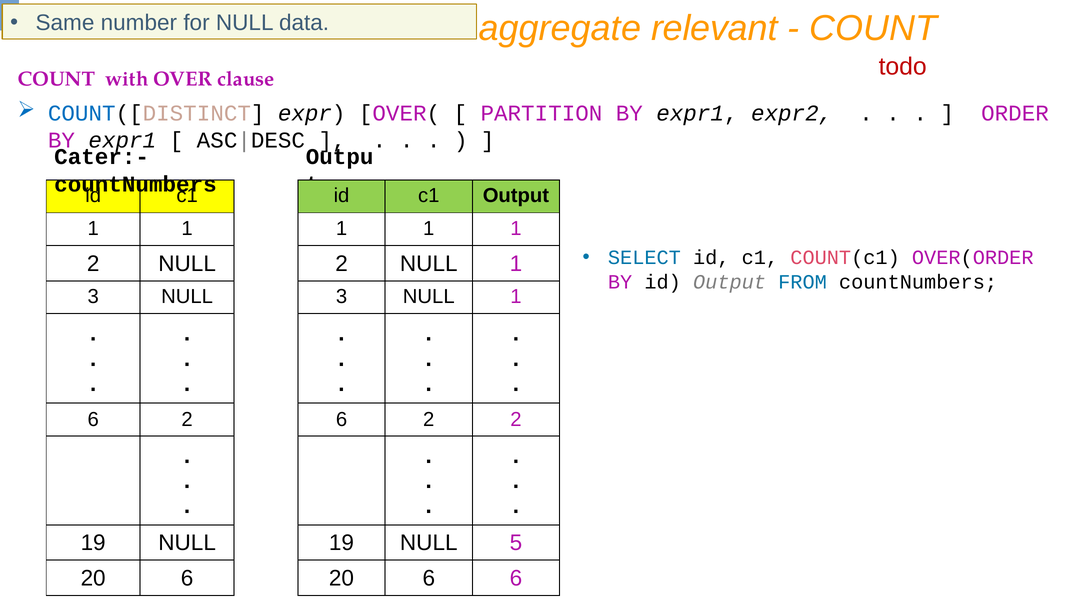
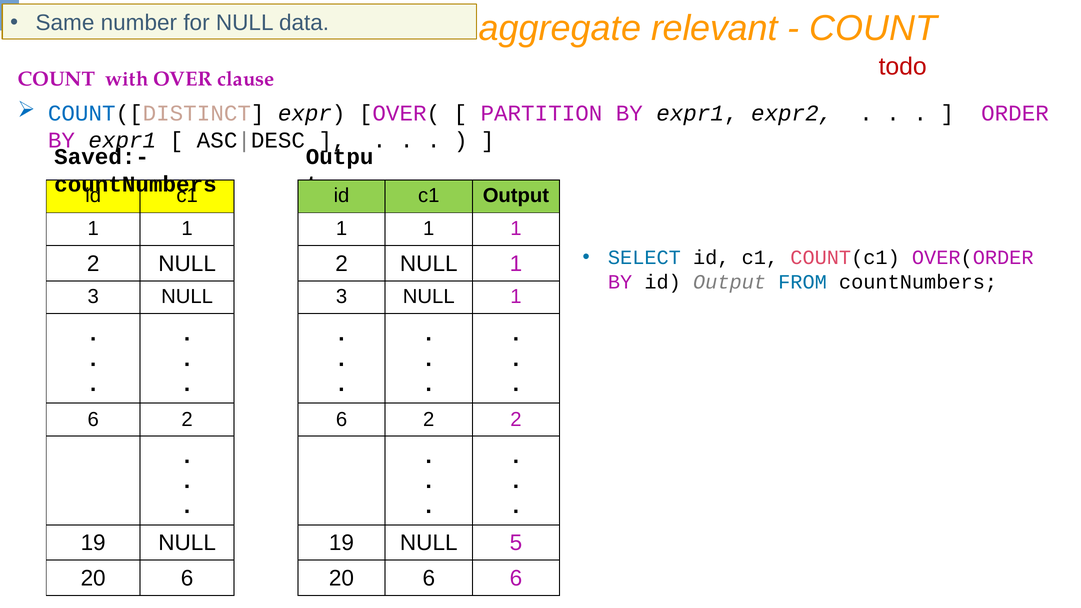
Cater:-: Cater:- -> Saved:- (102, 157)
